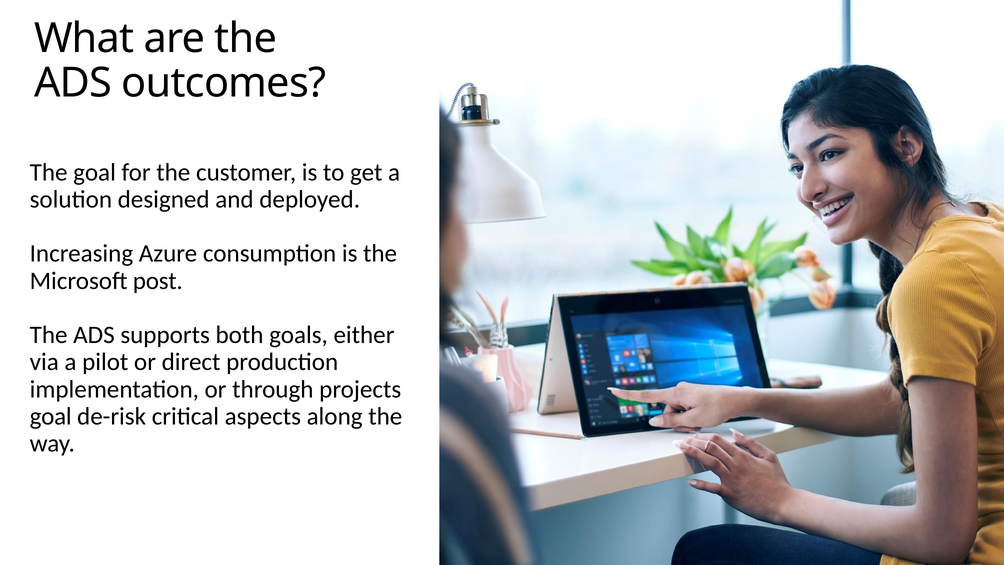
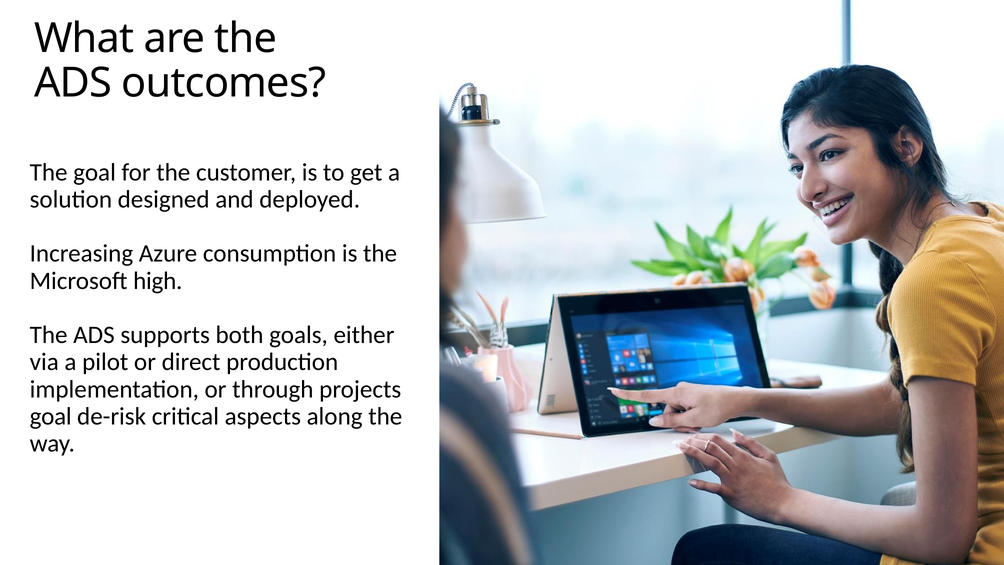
post: post -> high (158, 281)
